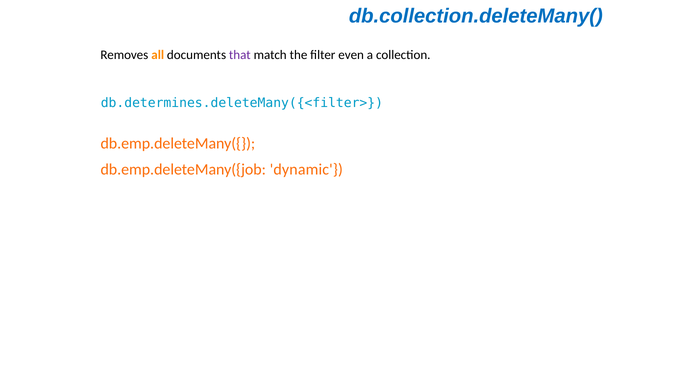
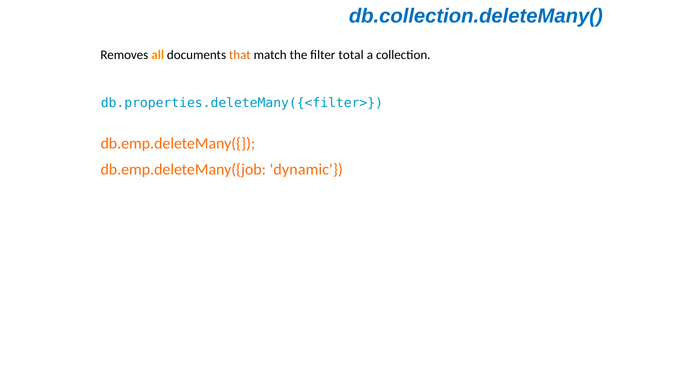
that colour: purple -> orange (240, 55)
even: even -> total (351, 55)
db.determines.deleteMany({<filter>: db.determines.deleteMany({<filter> -> db.properties.deleteMany({<filter> (242, 103)
